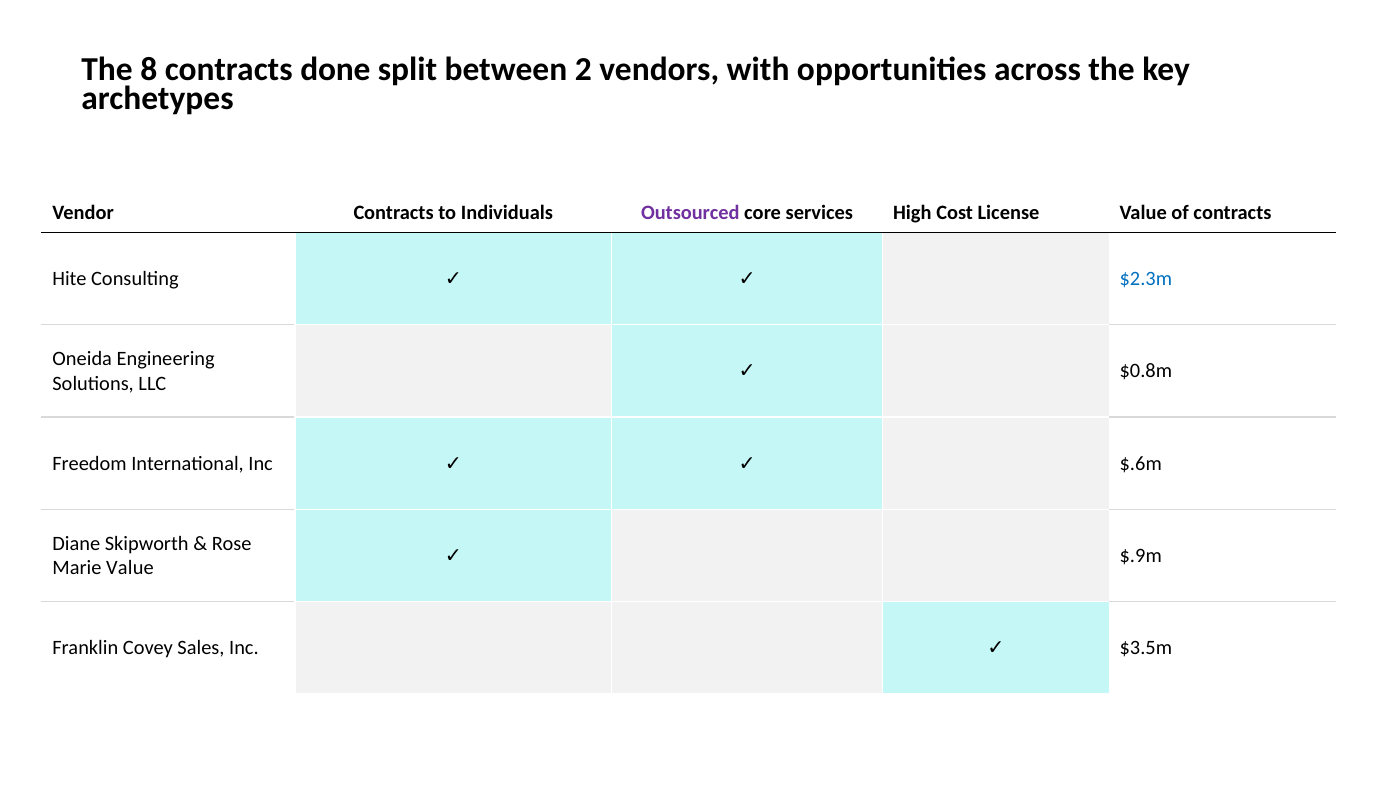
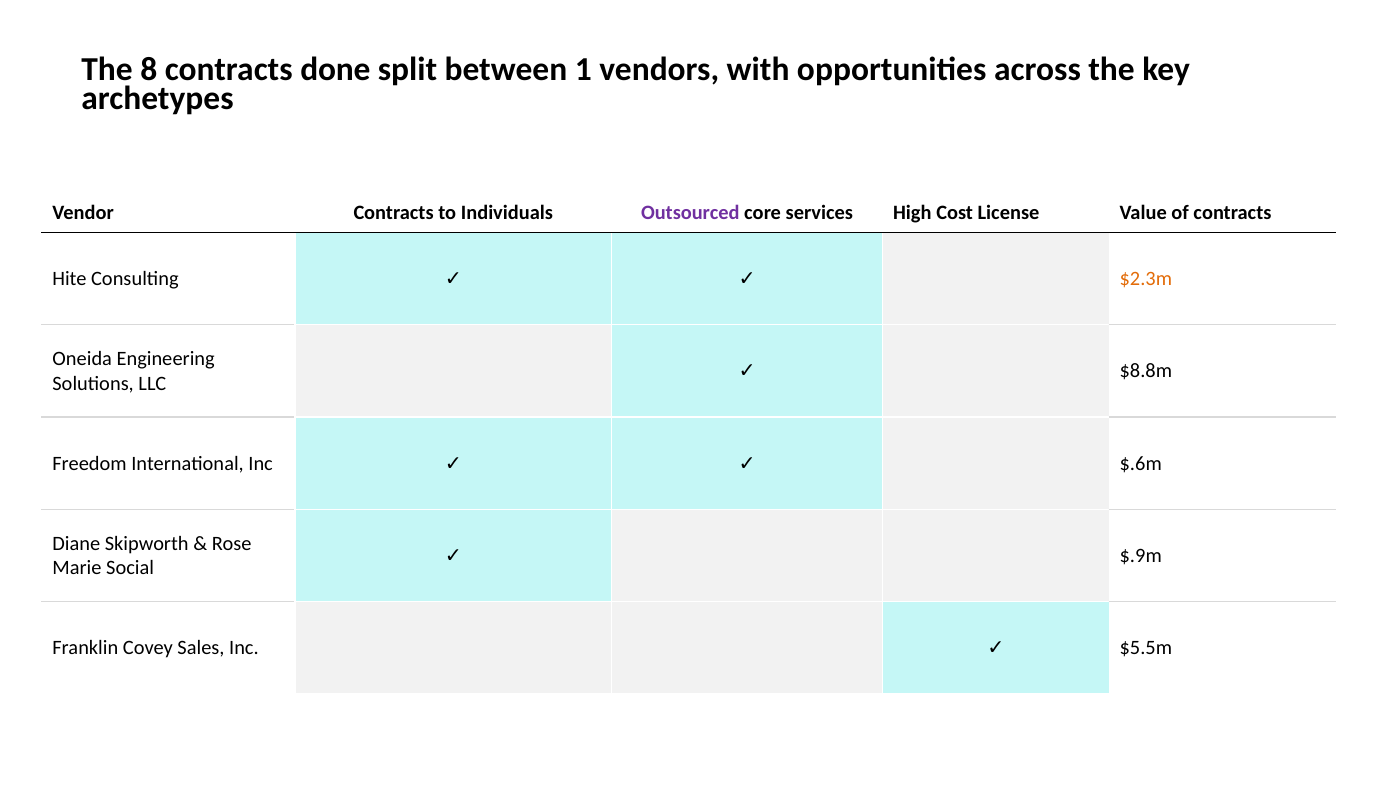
2: 2 -> 1 (583, 69)
$2.3m colour: blue -> orange (1146, 279)
$0.8m: $0.8m -> $8.8m (1146, 371)
Marie Value: Value -> Social (130, 568)
$3.5m: $3.5m -> $5.5m (1146, 648)
